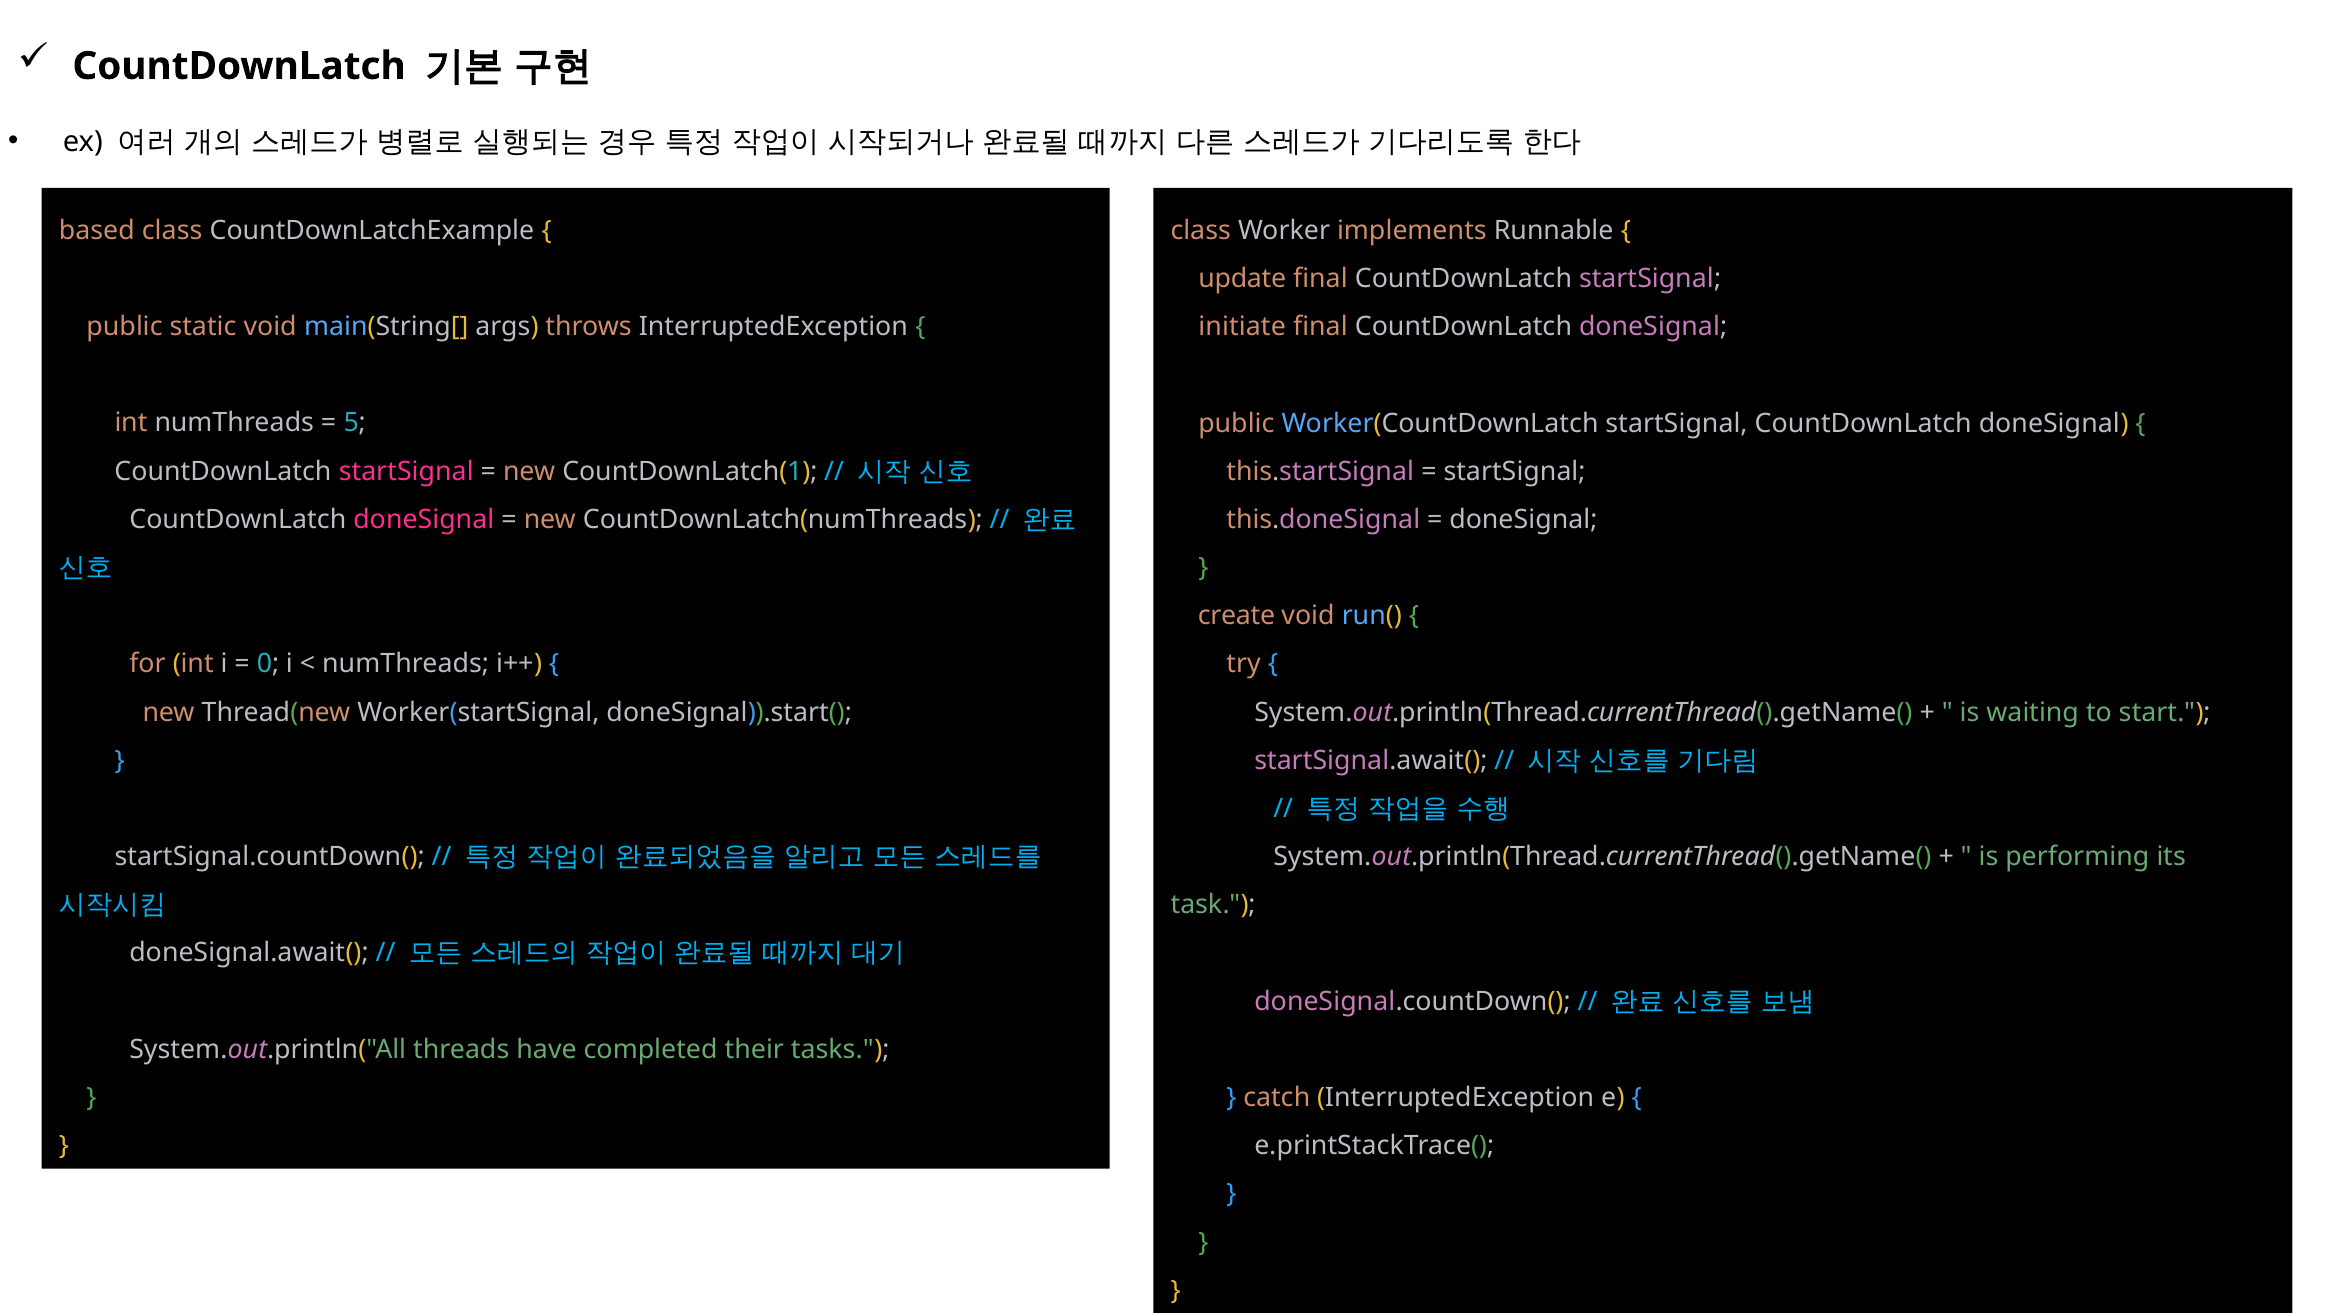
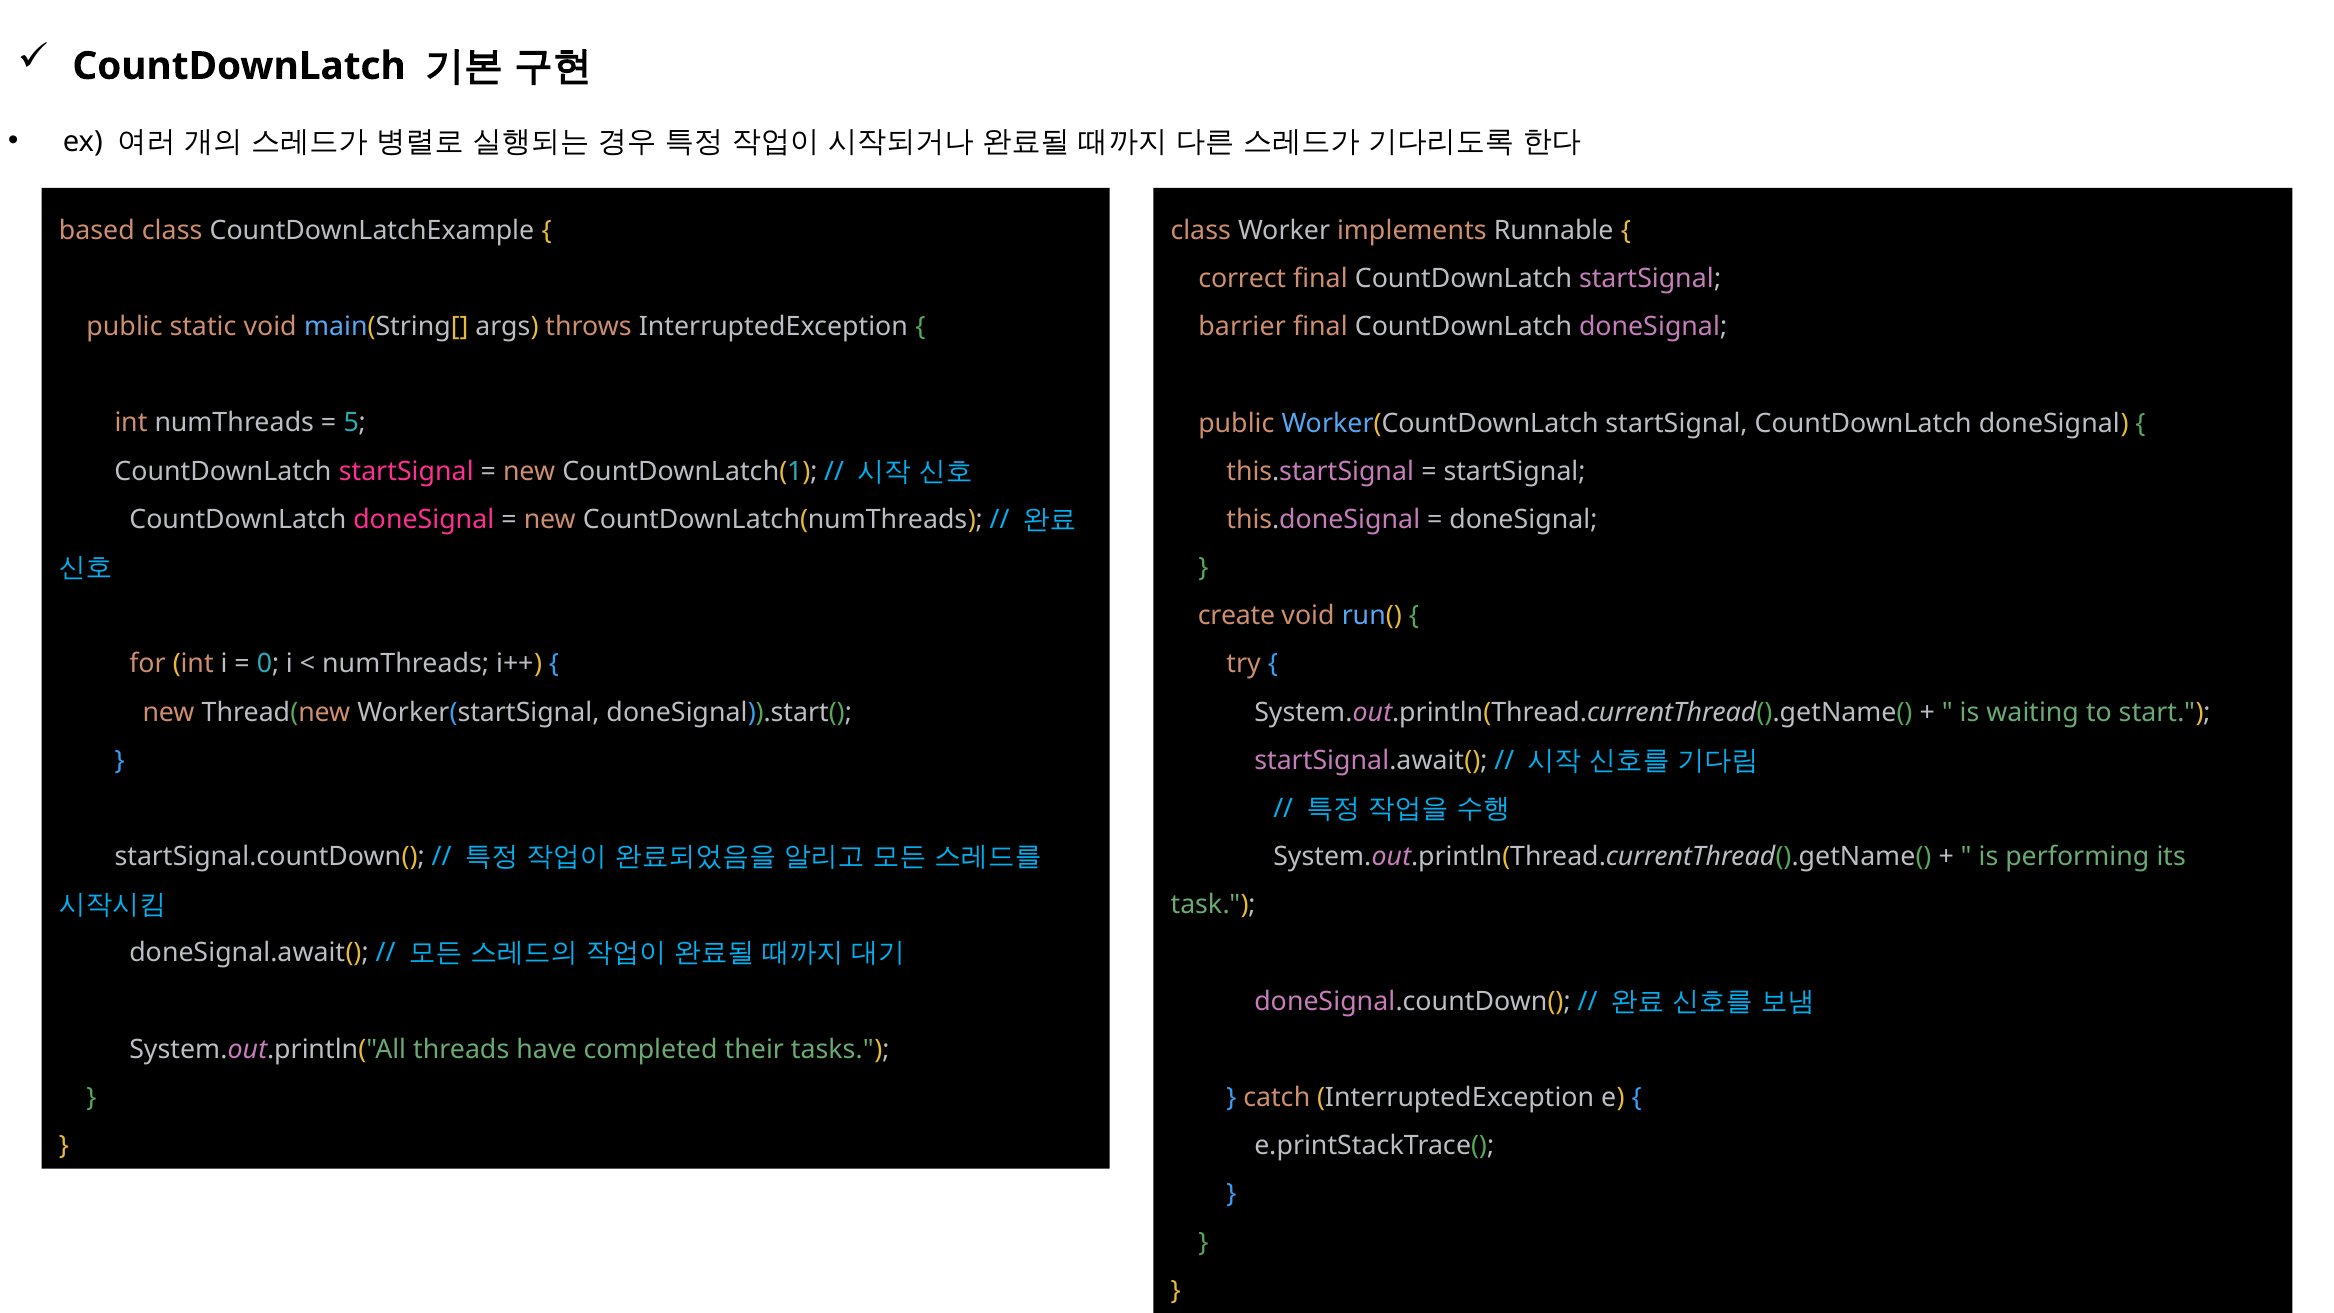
update: update -> correct (1242, 279)
initiate: initiate -> barrier (1242, 327)
